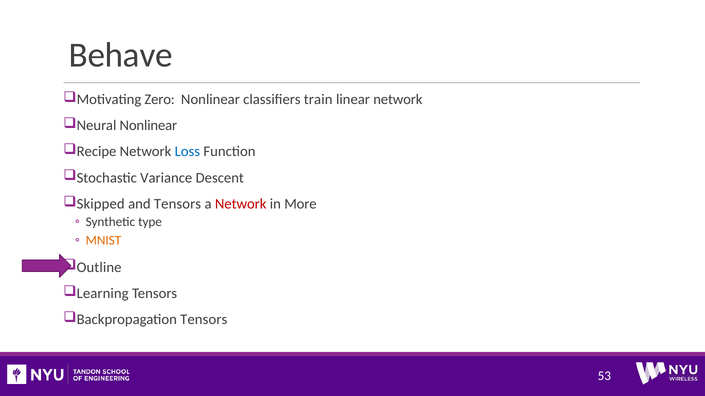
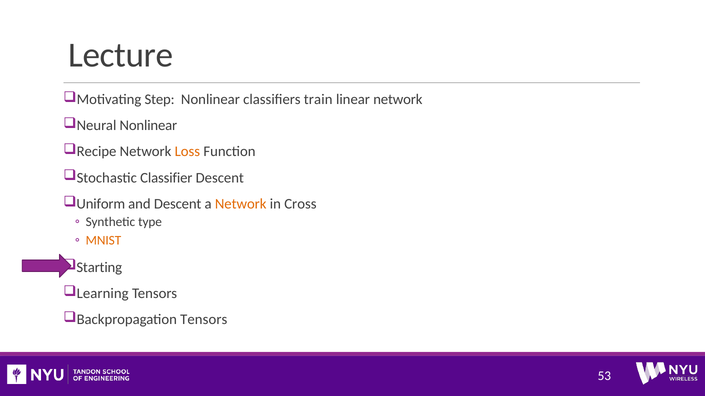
Behave: Behave -> Lecture (121, 55)
Zero: Zero -> Step (160, 100)
Loss colour: blue -> orange (187, 152)
Variance: Variance -> Classifier (166, 178)
Skipped: Skipped -> Uniform (101, 204)
and Tensors: Tensors -> Descent (178, 204)
Network colour: red -> orange (241, 204)
More: More -> Cross (300, 204)
Outline: Outline -> Starting (99, 268)
